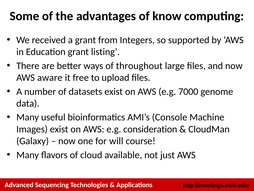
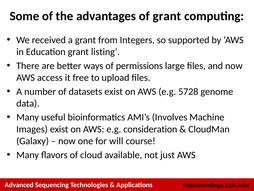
of know: know -> grant (167, 16)
throughout: throughout -> permissions (139, 66)
aware: aware -> access (50, 77)
7000: 7000 -> 5728 (188, 91)
Console: Console -> Involves (170, 117)
